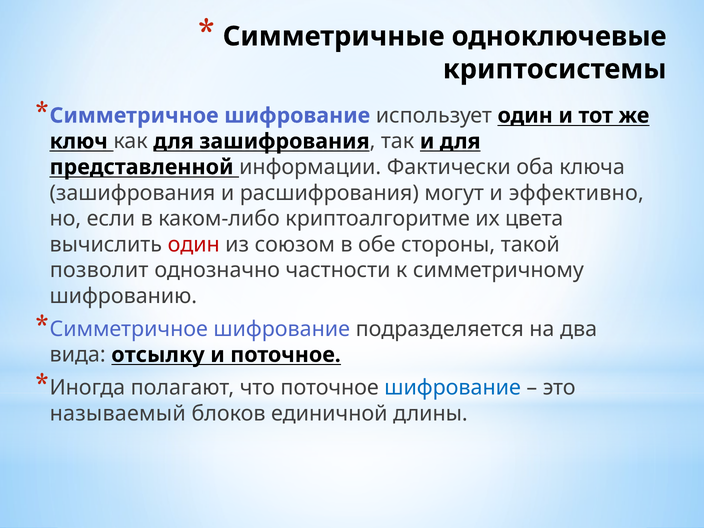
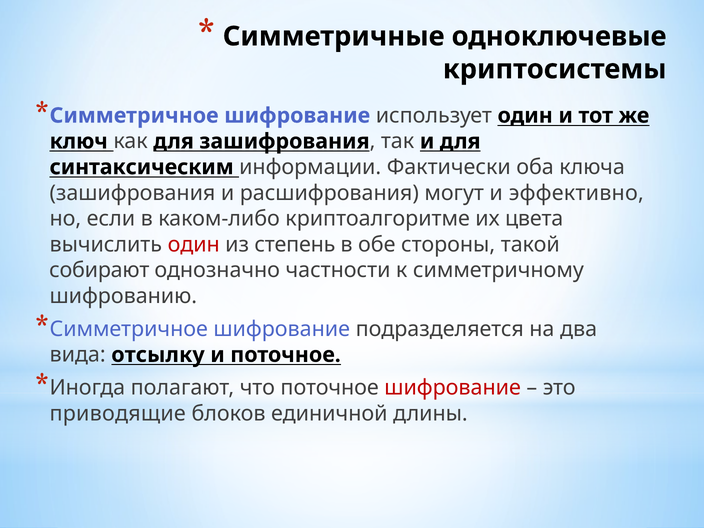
представленной: представленной -> синтаксическим (142, 167)
союзом: союзом -> степень (295, 244)
позволит: позволит -> собирают (99, 270)
шифрование colour: blue -> red (453, 388)
называемый: называемый -> приводящие (118, 414)
